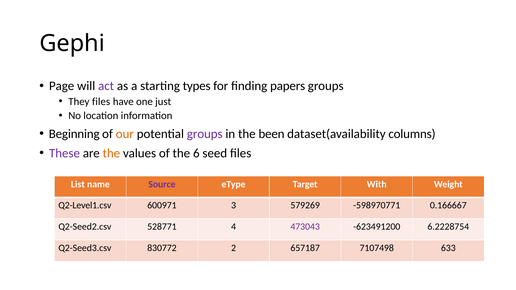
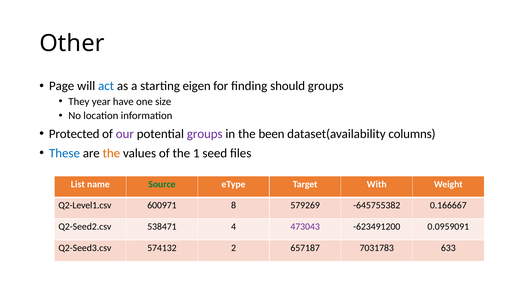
Gephi: Gephi -> Other (72, 43)
act colour: purple -> blue (106, 86)
types: types -> eigen (197, 86)
papers: papers -> should (288, 86)
They files: files -> year (101, 102)
just: just -> size (163, 102)
Beginning: Beginning -> Protected (74, 134)
our colour: orange -> purple (125, 134)
These colour: purple -> blue (64, 153)
6: 6 -> 1 (196, 153)
Source colour: purple -> green (162, 184)
3: 3 -> 8 (234, 206)
-598970771: -598970771 -> -645755382 (377, 206)
528771: 528771 -> 538471 (162, 227)
6.2228754: 6.2228754 -> 0.0959091 (448, 227)
830772: 830772 -> 574132 (162, 248)
7107498: 7107498 -> 7031783 (377, 248)
